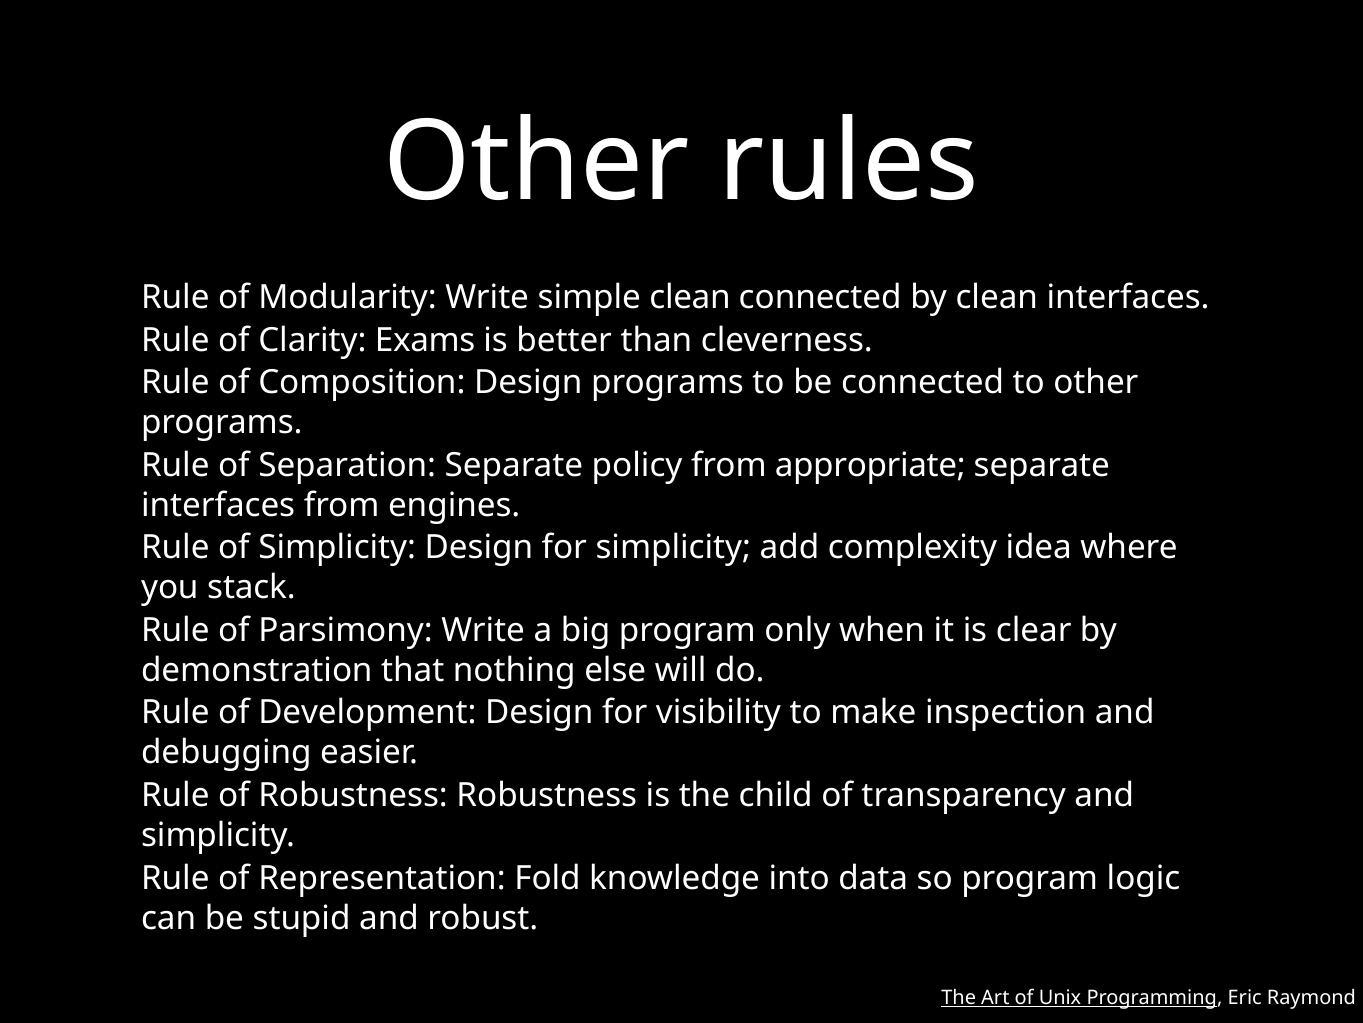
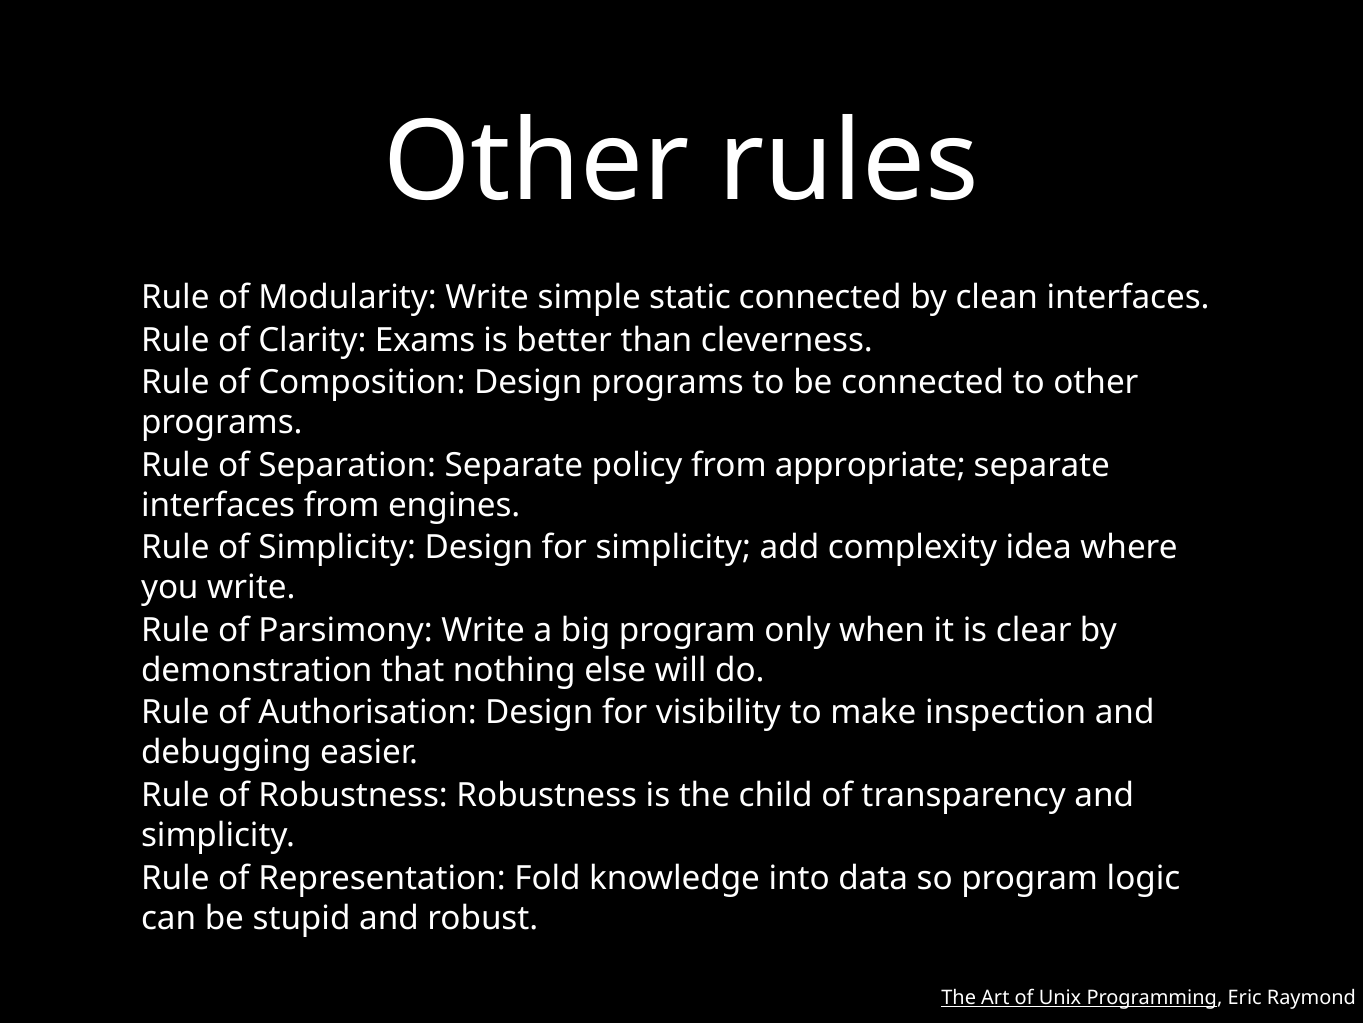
simple clean: clean -> static (690, 297)
you stack: stack -> write (251, 587)
Development: Development -> Authorisation (367, 712)
